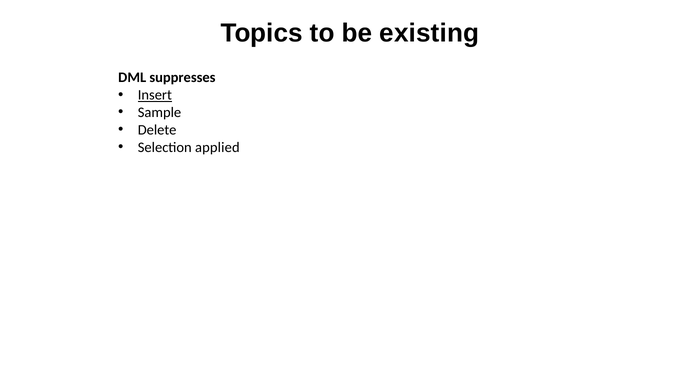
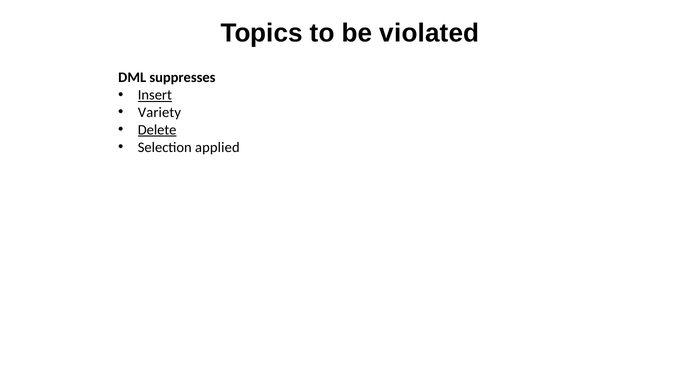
existing: existing -> violated (429, 33)
Sample: Sample -> Variety (159, 112)
Delete underline: none -> present (157, 130)
